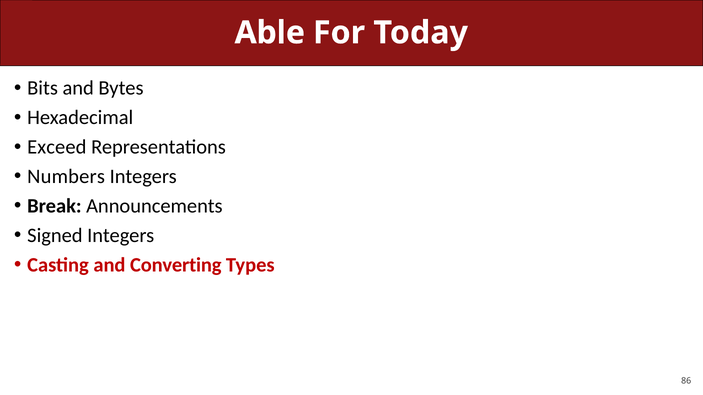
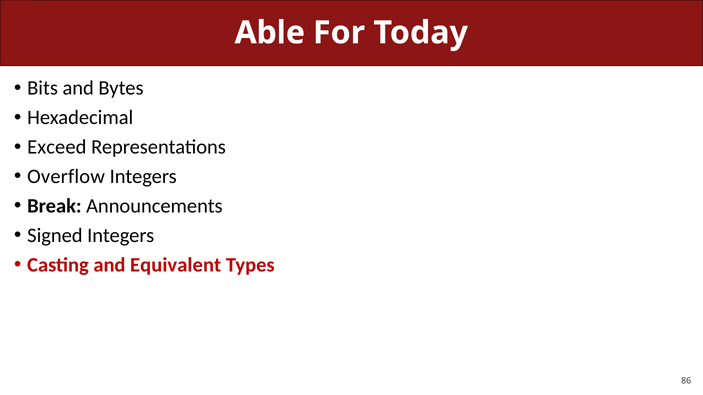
Numbers: Numbers -> Overflow (66, 177)
Converting: Converting -> Equivalent (176, 265)
